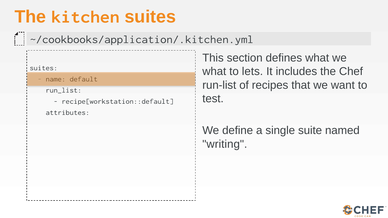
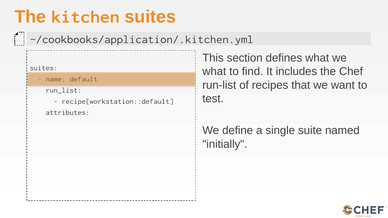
lets: lets -> find (253, 72)
writing: writing -> initially (225, 144)
